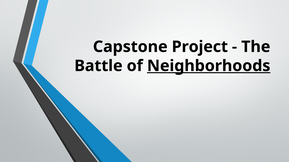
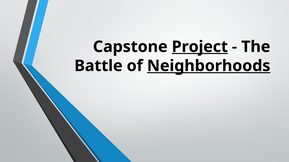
Project underline: none -> present (200, 47)
